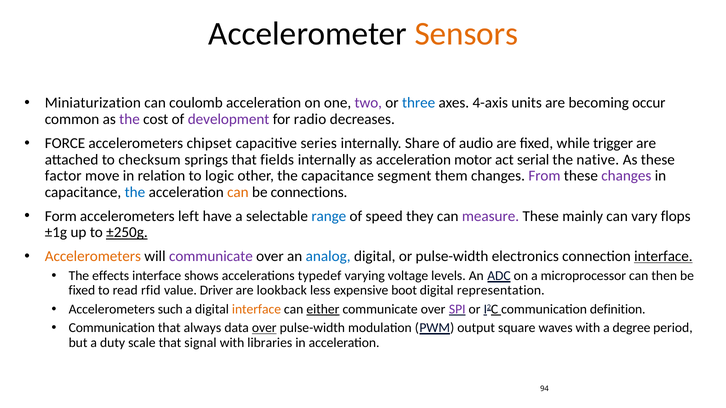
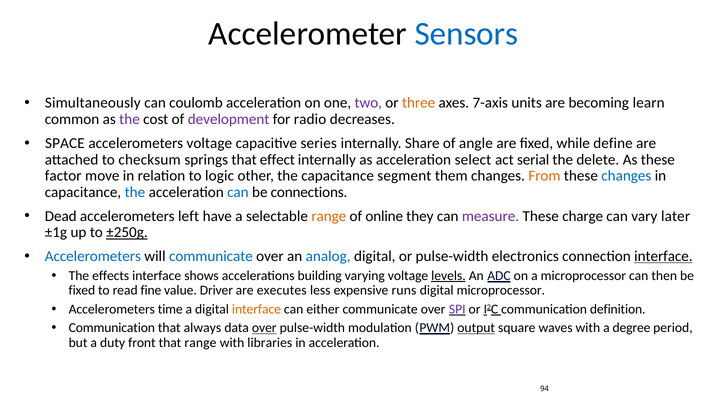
Sensors colour: orange -> blue (466, 34)
Miniaturization: Miniaturization -> Simultaneously (93, 103)
three colour: blue -> orange (419, 103)
4-axis: 4-axis -> 7-axis (490, 103)
occur: occur -> learn (649, 103)
FORCE: FORCE -> SPACE (65, 143)
accelerometers chipset: chipset -> voltage (209, 143)
audio: audio -> angle (476, 143)
trigger: trigger -> define (613, 143)
fields: fields -> effect (277, 160)
motor: motor -> select (473, 160)
native: native -> delete (598, 160)
From colour: purple -> orange (544, 176)
changes colour: purple -> blue (626, 176)
can colour: orange -> blue (238, 192)
Form: Form -> Dead (61, 216)
range colour: blue -> orange (329, 216)
speed: speed -> online (384, 216)
mainly: mainly -> charge (583, 216)
flops: flops -> later (676, 216)
Accelerometers colour: orange -> blue (93, 256)
communicate colour: purple -> blue (211, 256)
typedef: typedef -> building (320, 276)
levels underline: none -> present (448, 276)
rfid: rfid -> fine (151, 291)
lookback: lookback -> executes (282, 291)
boot: boot -> runs (404, 291)
digital representation: representation -> microprocessor (501, 291)
such: such -> time (170, 309)
either underline: present -> none (323, 309)
output underline: none -> present (476, 328)
scale: scale -> front (142, 343)
that signal: signal -> range (200, 343)
